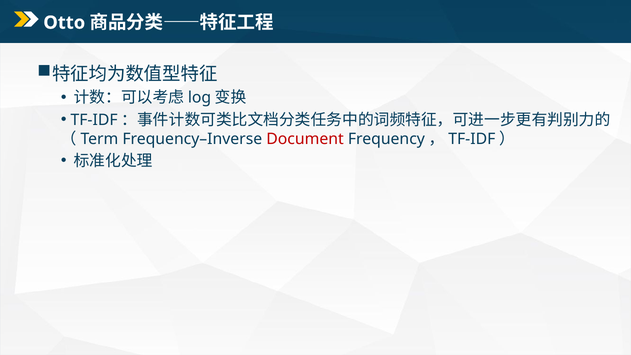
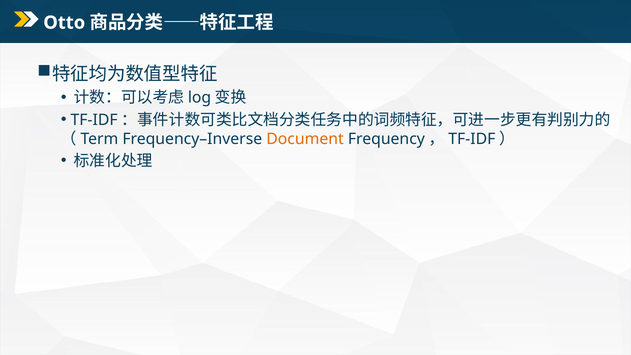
Document colour: red -> orange (305, 139)
